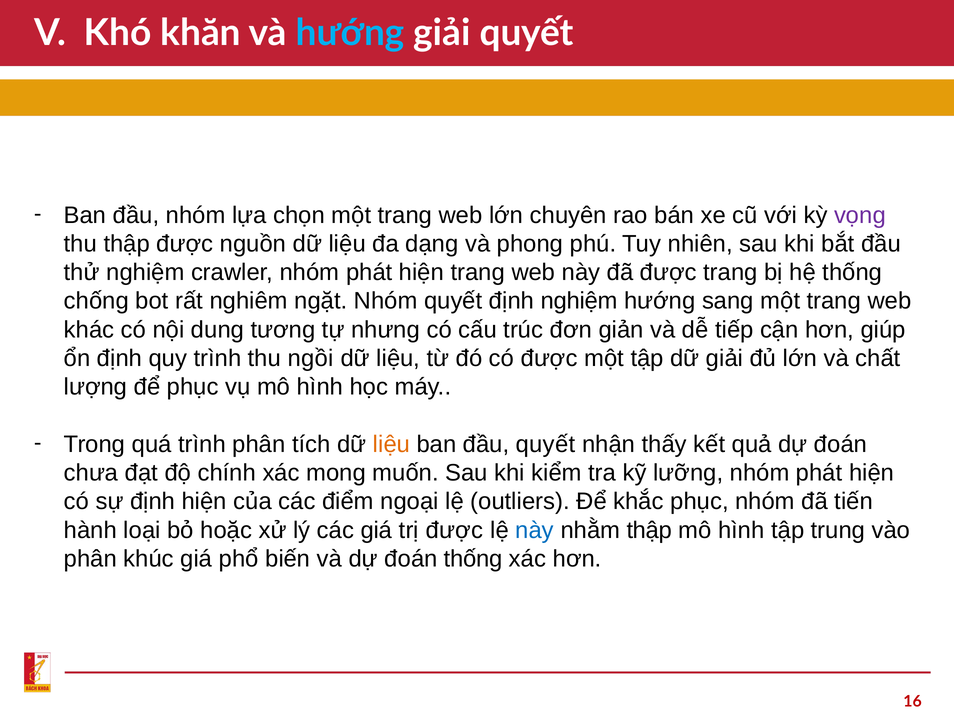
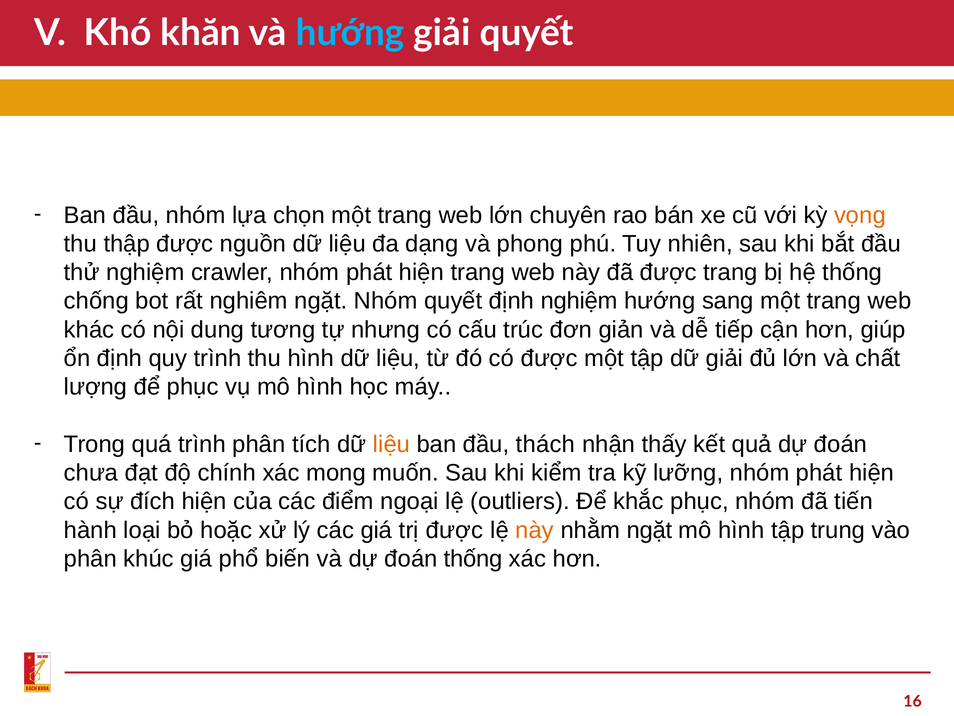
vọng colour: purple -> orange (860, 215)
thu ngồi: ngồi -> hình (311, 358)
đầu quyết: quyết -> thách (546, 444)
sự định: định -> đích (153, 501)
này colour: blue -> orange (535, 530)
nhằm thập: thập -> ngặt (649, 530)
